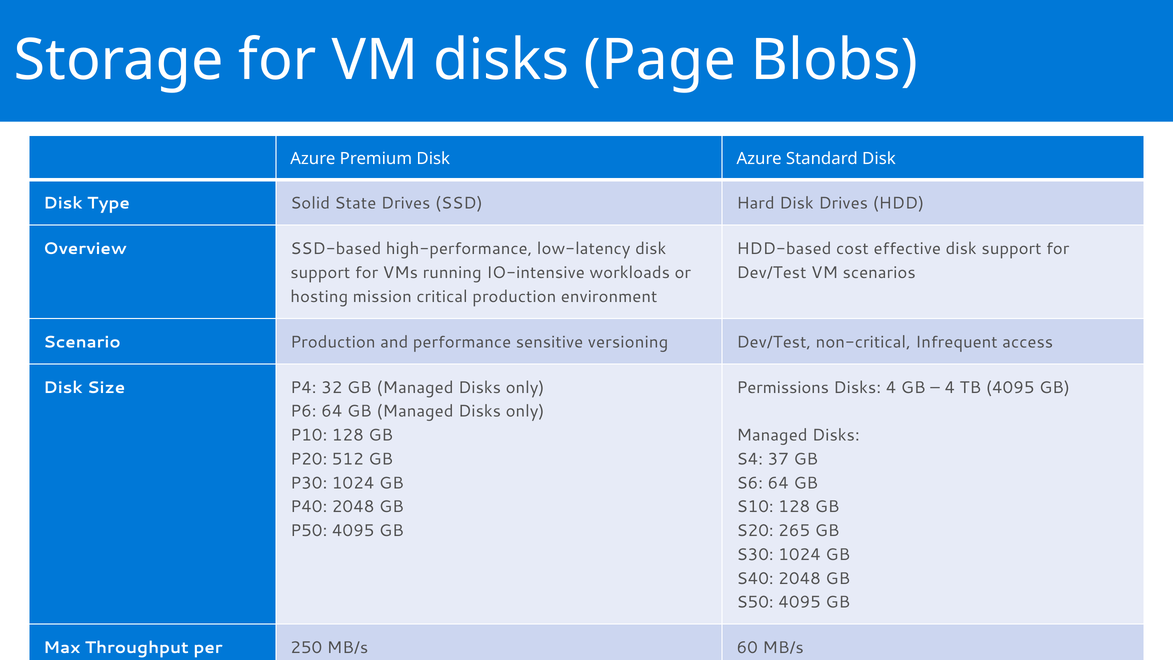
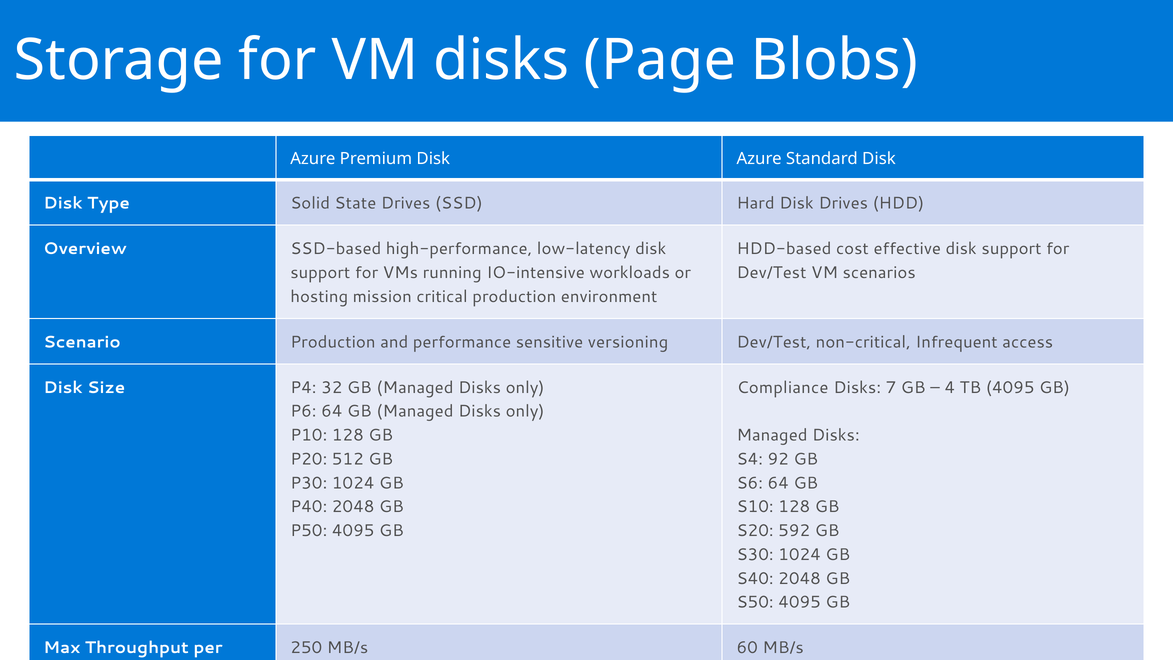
Permissions: Permissions -> Compliance (783, 387)
Disks 4: 4 -> 7 (891, 387)
37: 37 -> 92 (778, 459)
265: 265 -> 592 (794, 531)
